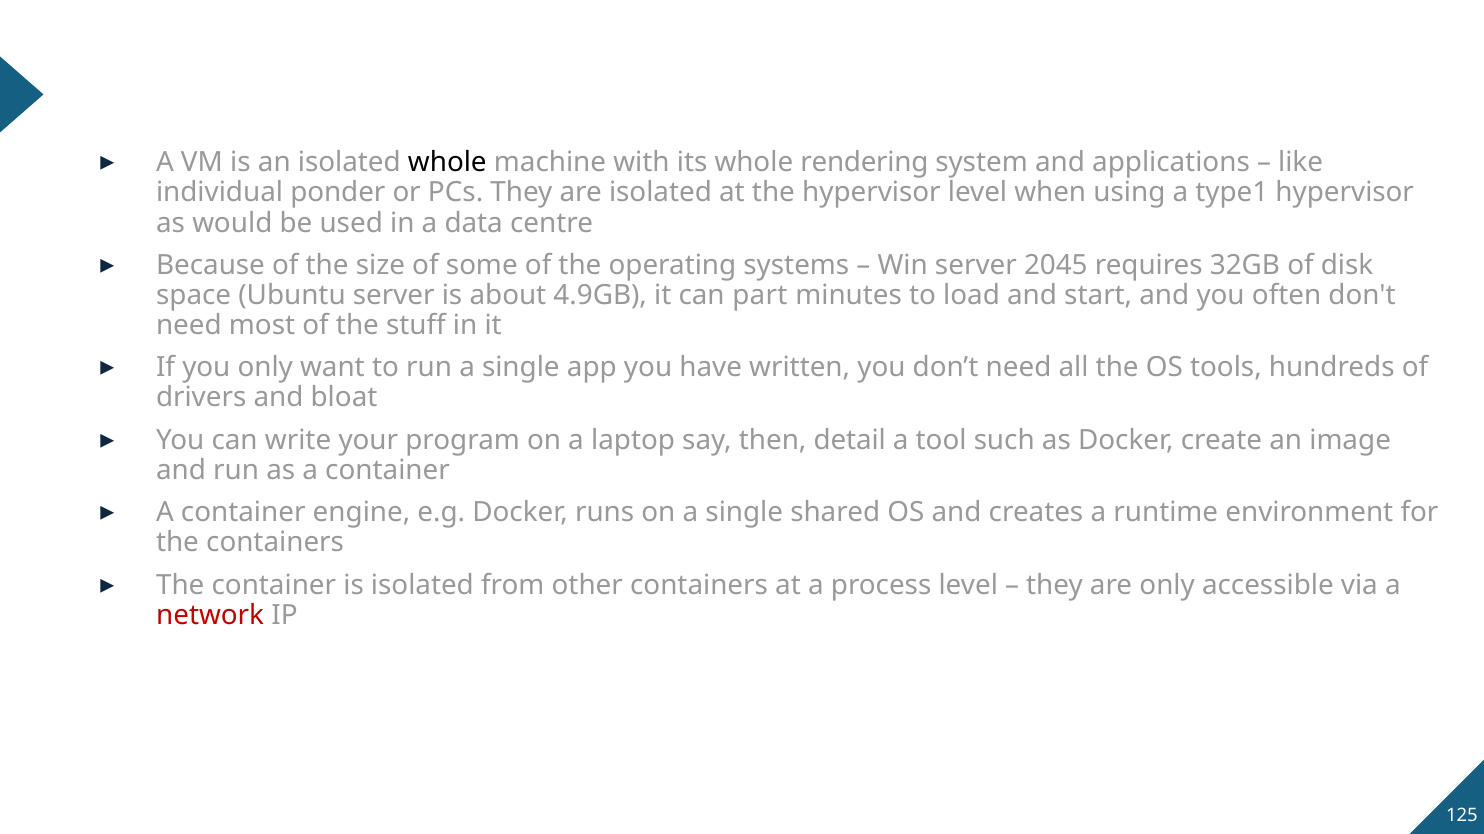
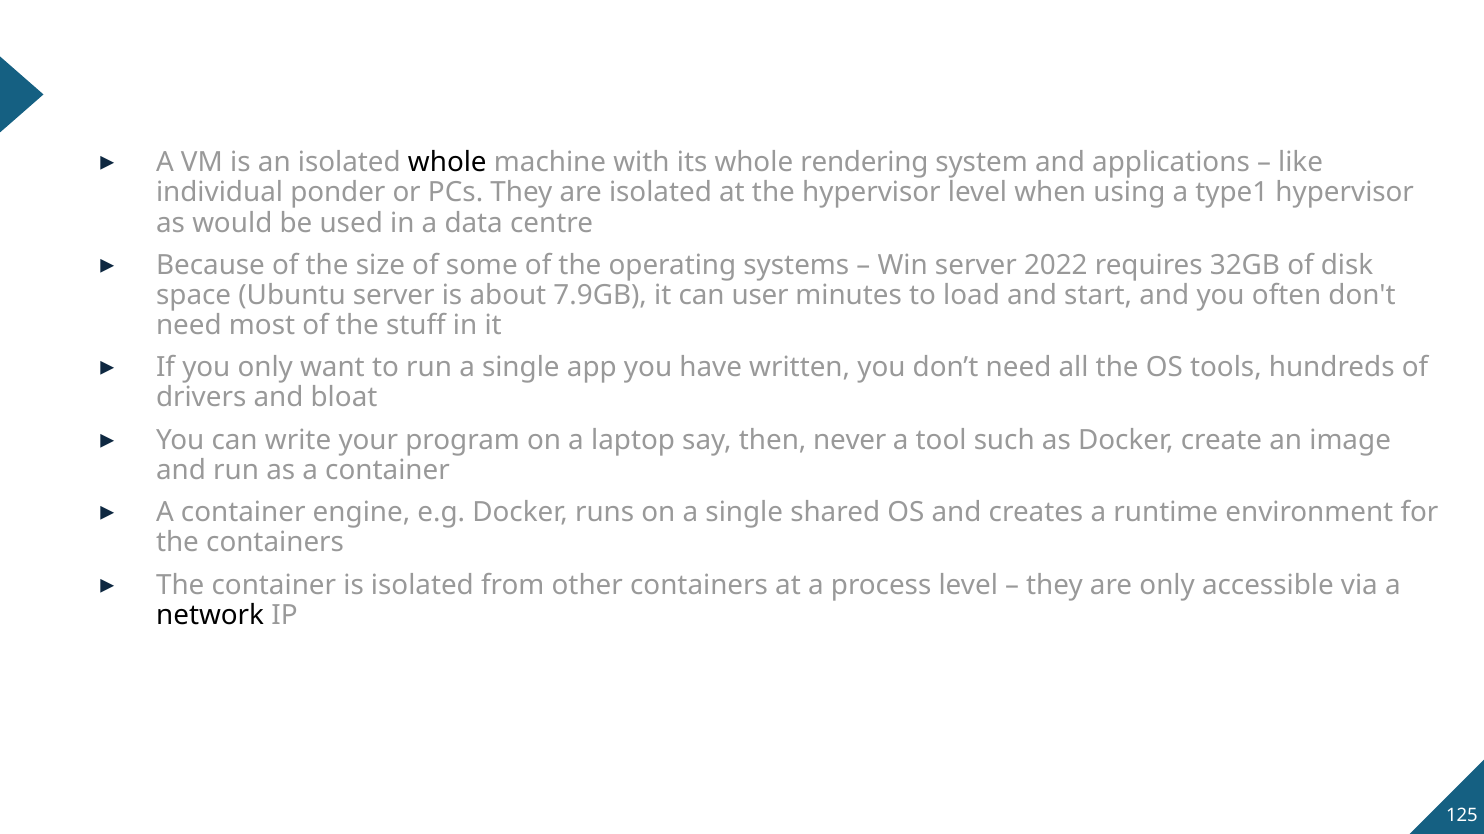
2045: 2045 -> 2022 (1056, 265)
4.9GB: 4.9GB -> 7.9GB (600, 296)
part: part -> user (760, 296)
detail: detail -> never (850, 440)
network colour: red -> black (210, 615)
